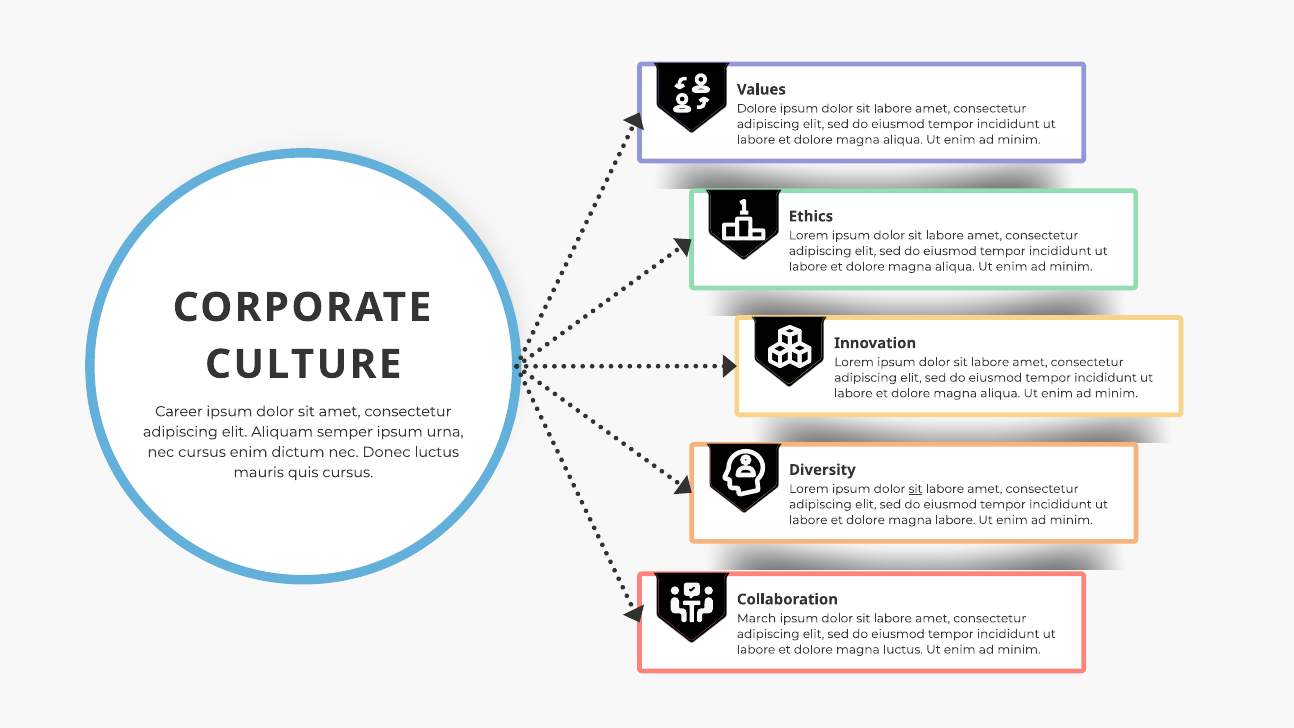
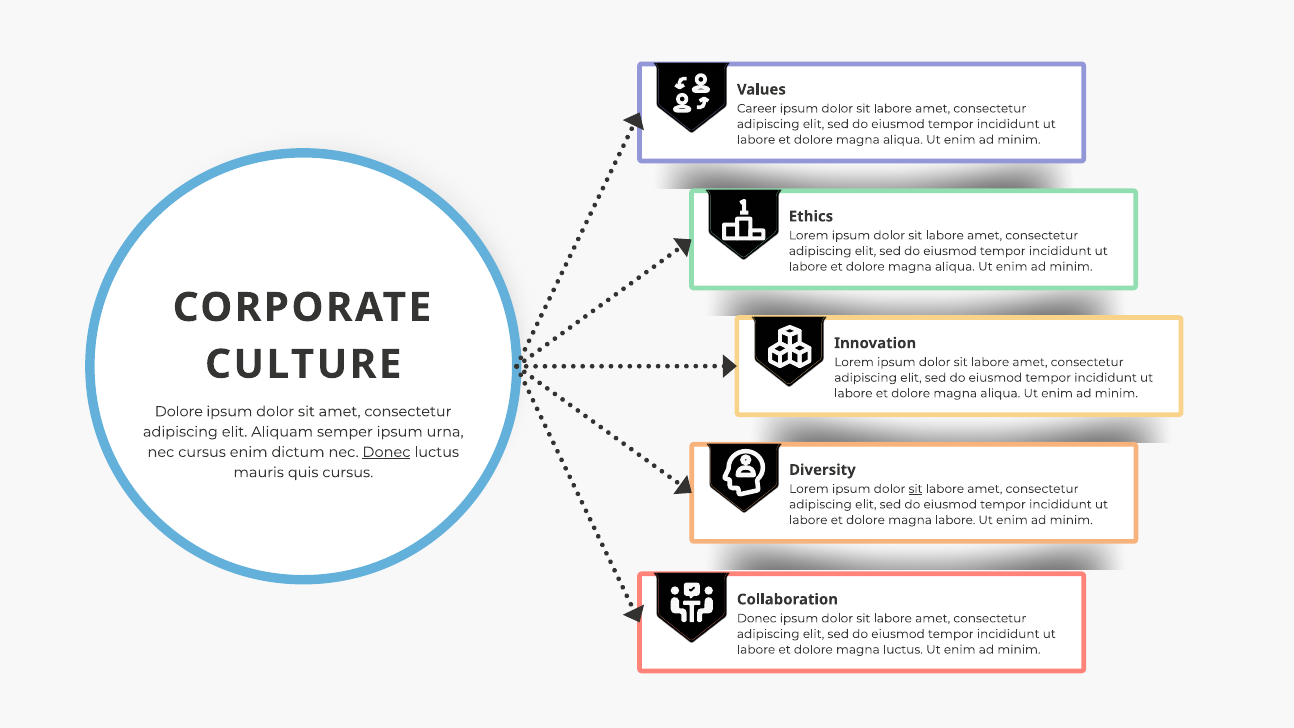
Dolore: Dolore -> Career (757, 108)
Career: Career -> Dolore (179, 411)
Donec underline: none -> present (386, 452)
March: March -> Donec (757, 618)
